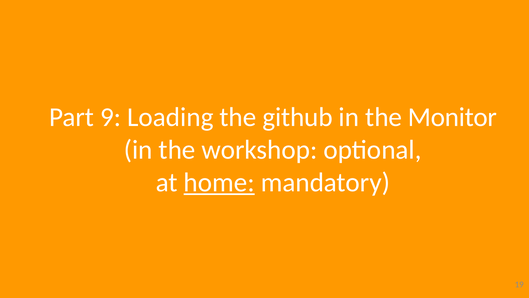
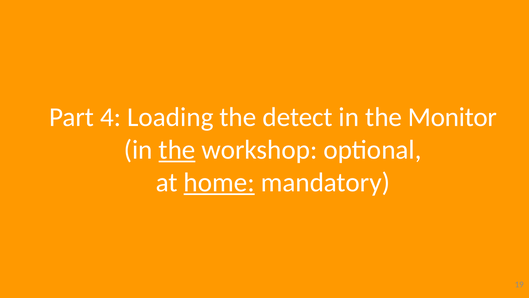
9: 9 -> 4 (111, 117)
github: github -> detect (298, 117)
the underline: none -> present (177, 150)
